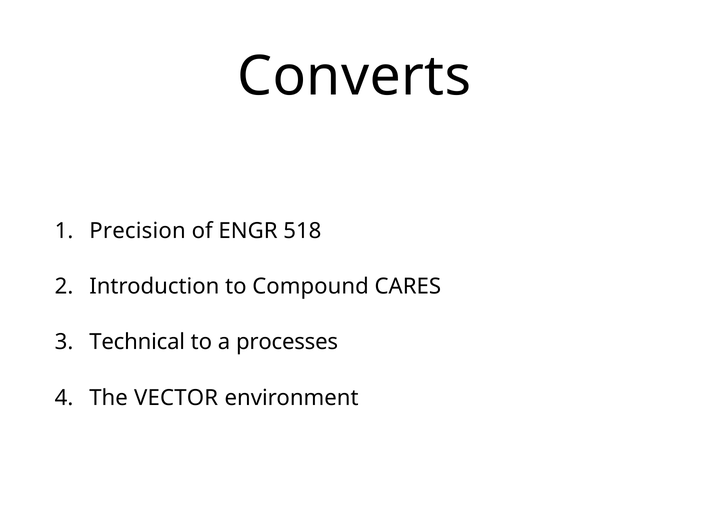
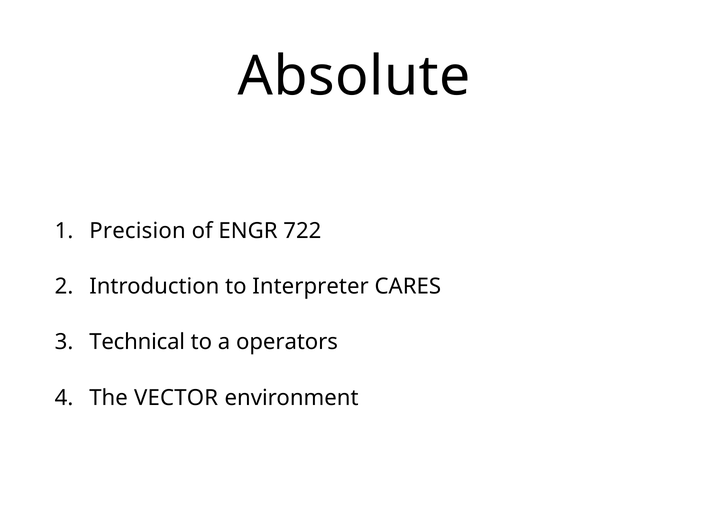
Converts: Converts -> Absolute (354, 77)
518: 518 -> 722 (302, 231)
Compound: Compound -> Interpreter (311, 286)
processes: processes -> operators (287, 342)
